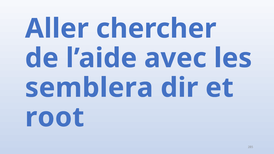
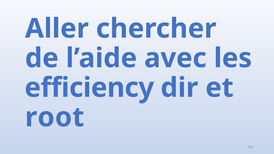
semblera: semblera -> efficiency (89, 88)
